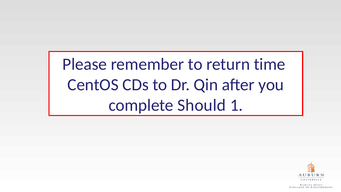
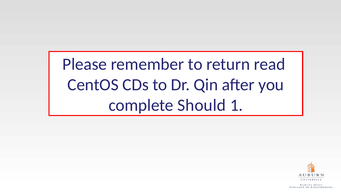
time: time -> read (270, 64)
